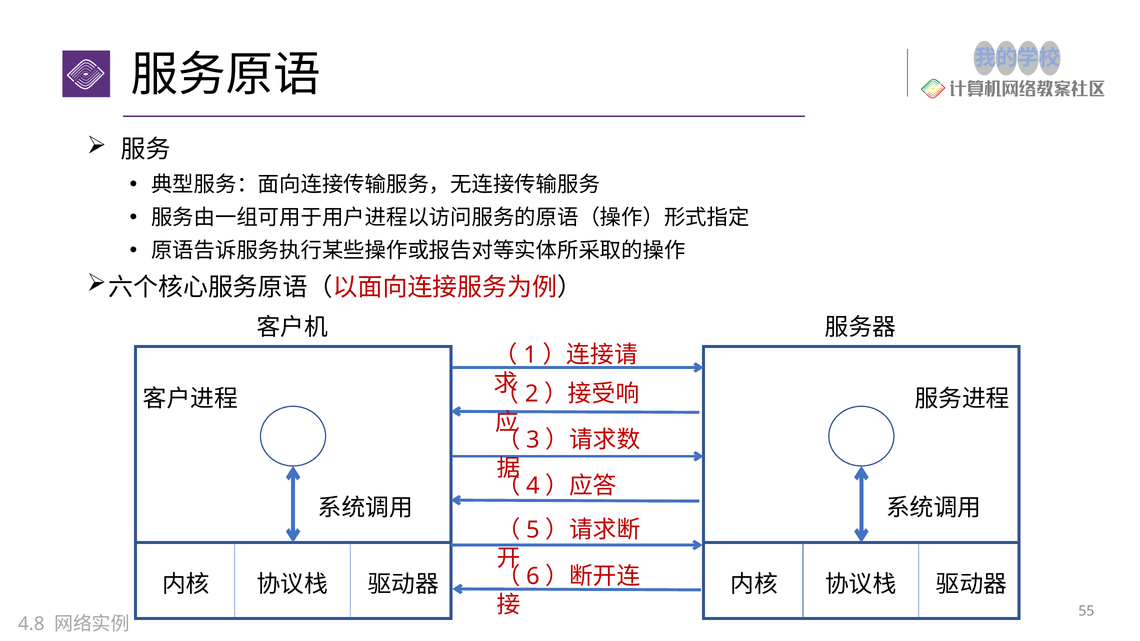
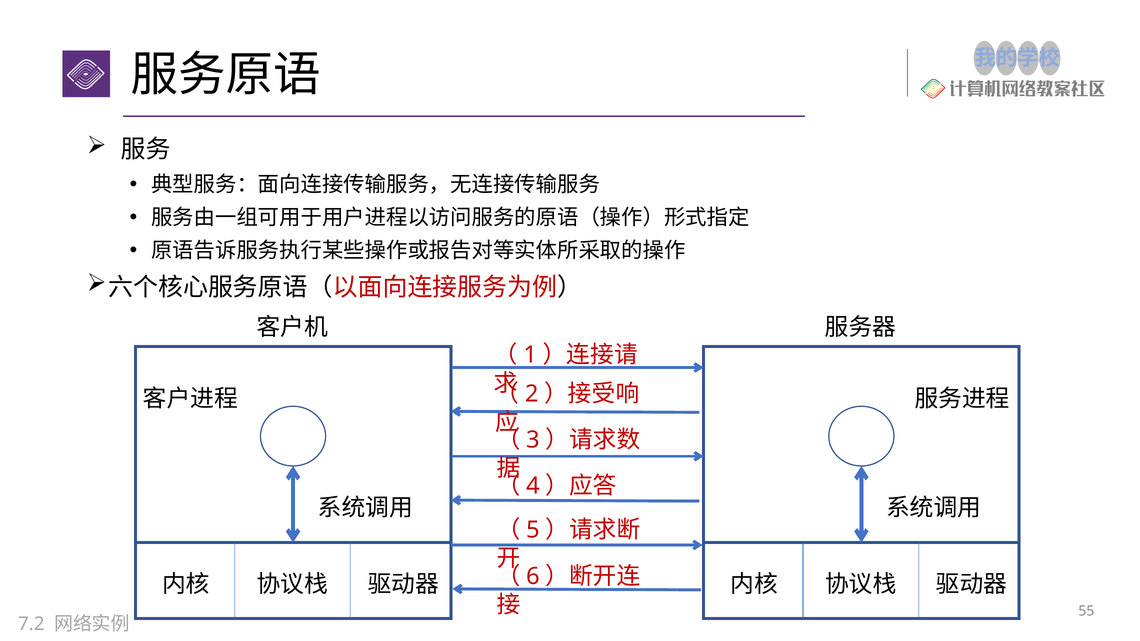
4.8: 4.8 -> 7.2 (31, 624)
